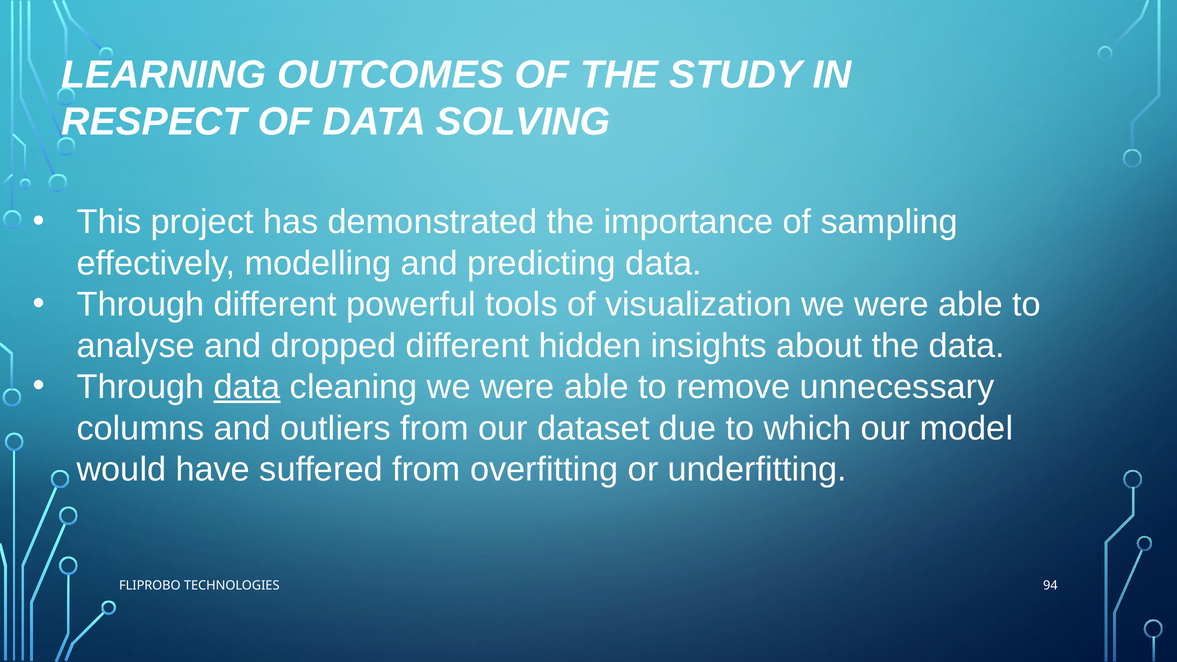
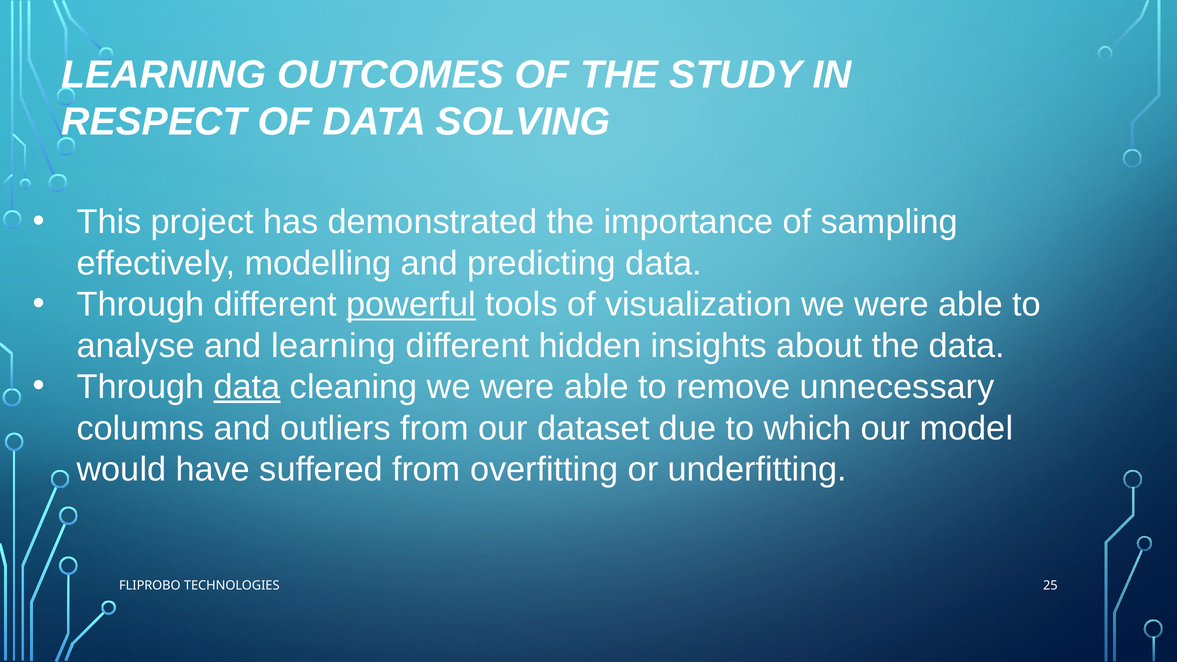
powerful underline: none -> present (411, 305)
and dropped: dropped -> learning (334, 346)
94: 94 -> 25 (1050, 585)
